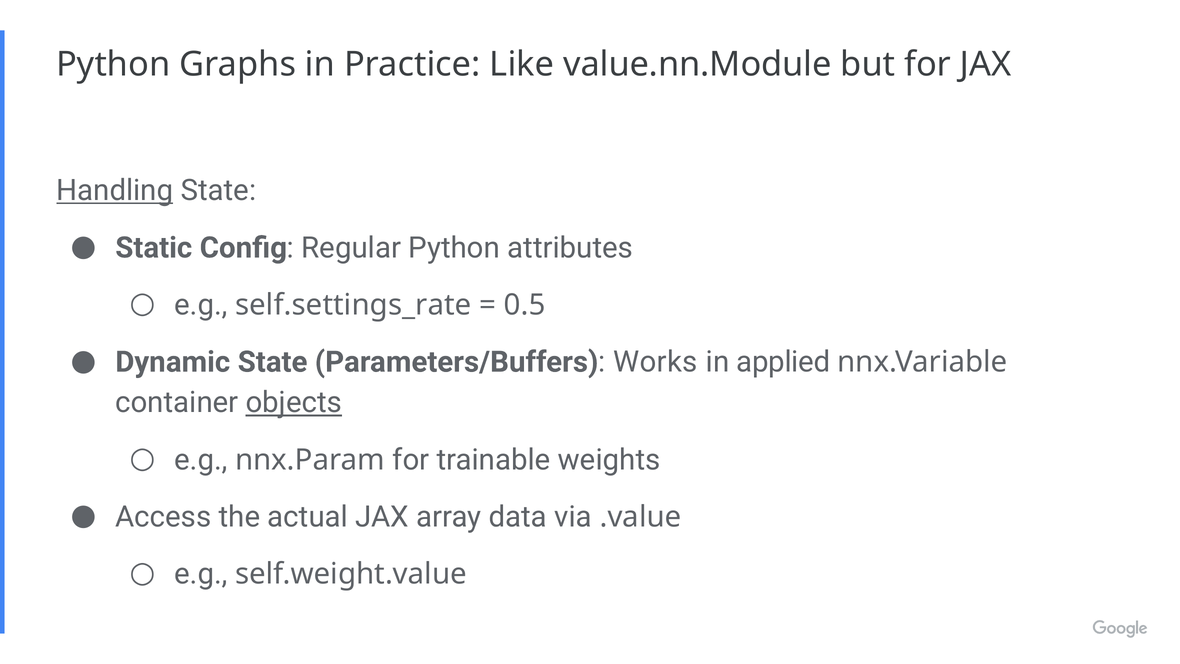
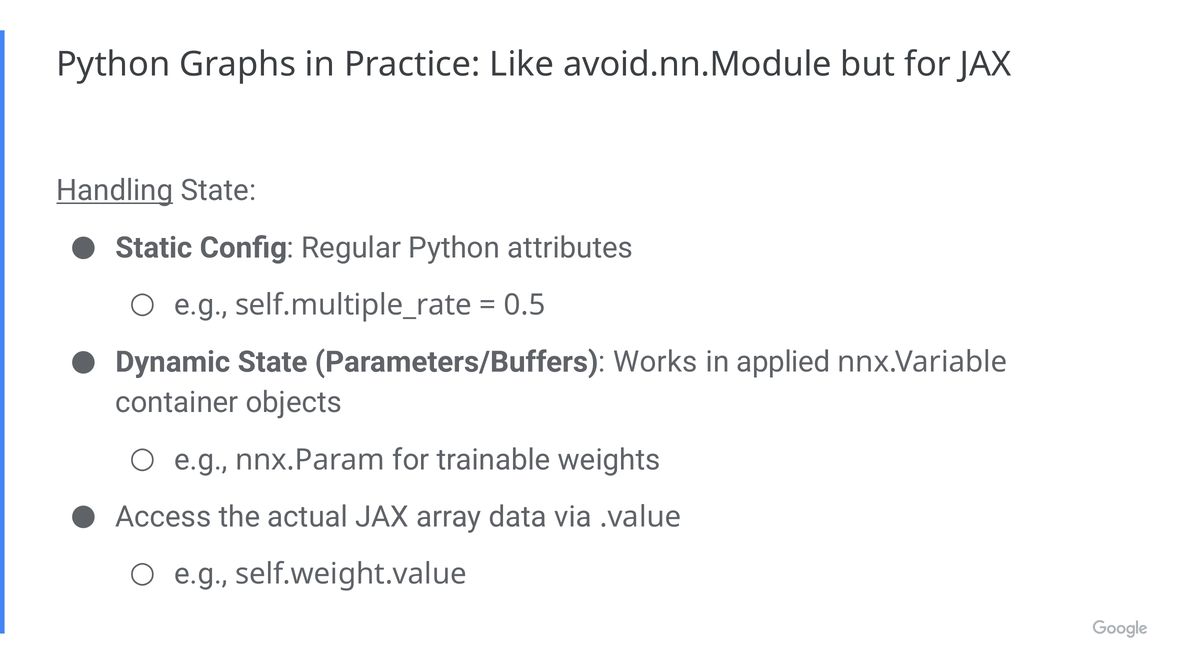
value.nn.Module: value.nn.Module -> avoid.nn.Module (697, 64)
self.settings_rate: self.settings_rate -> self.multiple_rate (353, 305)
objects underline: present -> none (294, 403)
